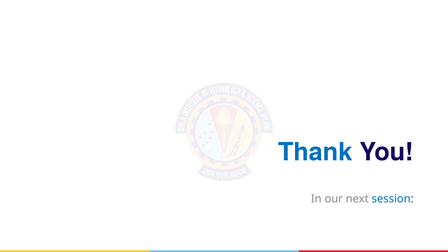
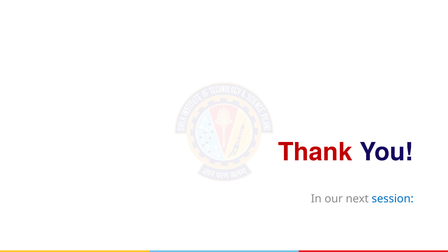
Thank colour: blue -> red (315, 152)
